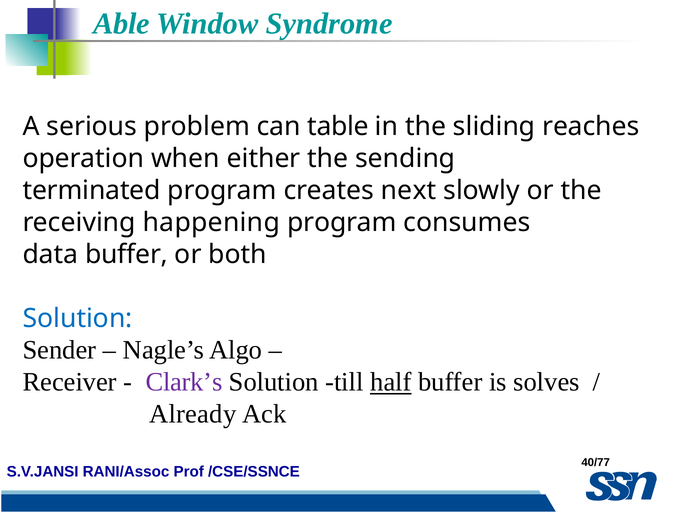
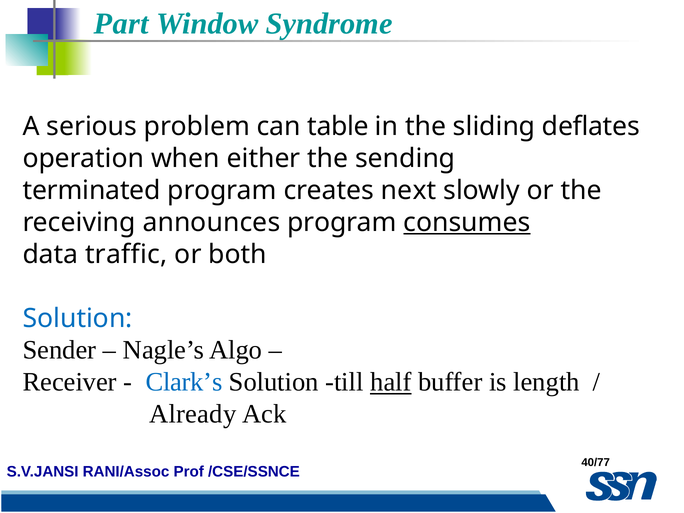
Able: Able -> Part (121, 24)
reaches: reaches -> deflates (591, 127)
happening: happening -> announces (211, 222)
consumes underline: none -> present (467, 222)
data buffer: buffer -> traffic (126, 254)
Clark’s colour: purple -> blue (184, 382)
solves: solves -> length (547, 382)
